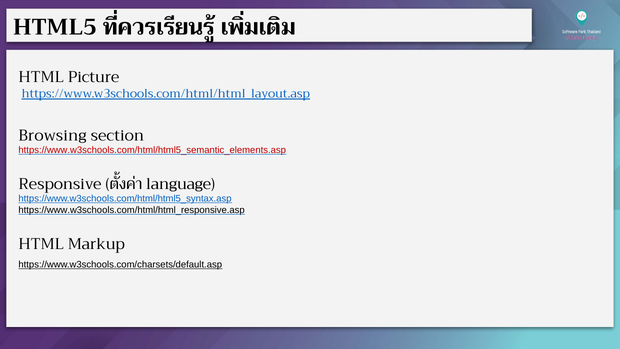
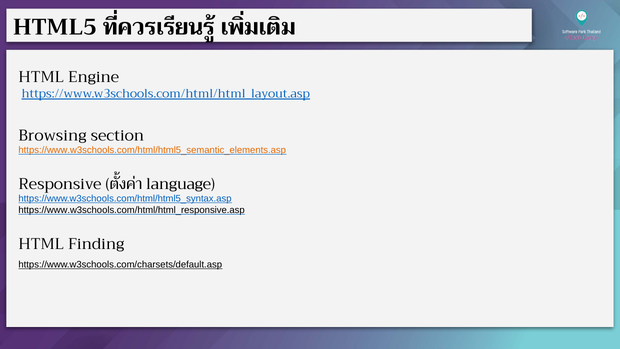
Picture: Picture -> Engine (94, 77)
https://www.w3schools.com/html/html5_semantic_elements.asp colour: red -> orange (152, 150)
Markup: Markup -> Finding (96, 244)
